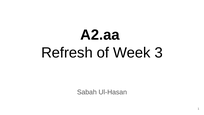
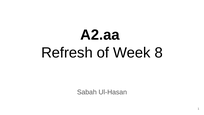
3: 3 -> 8 (159, 53)
